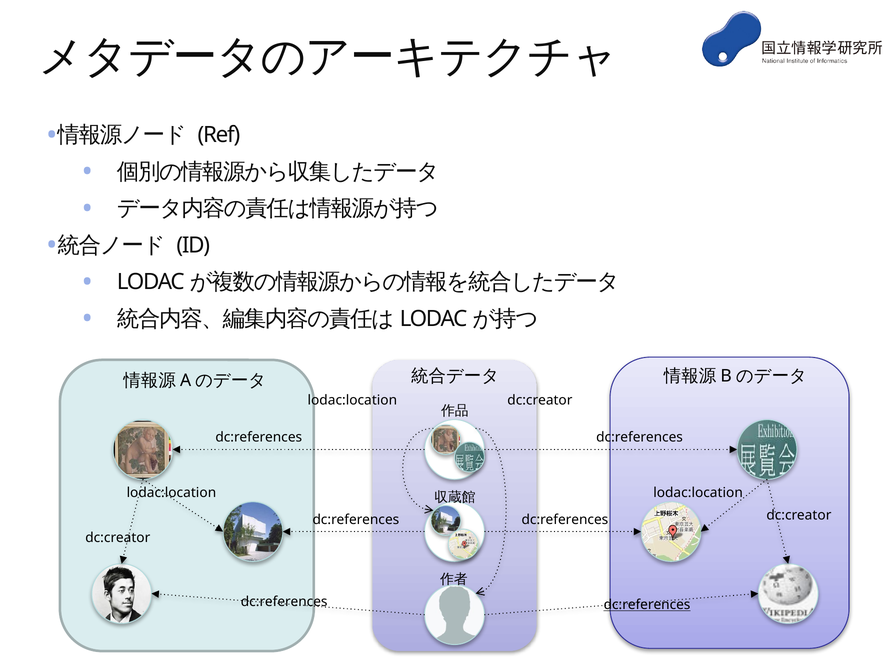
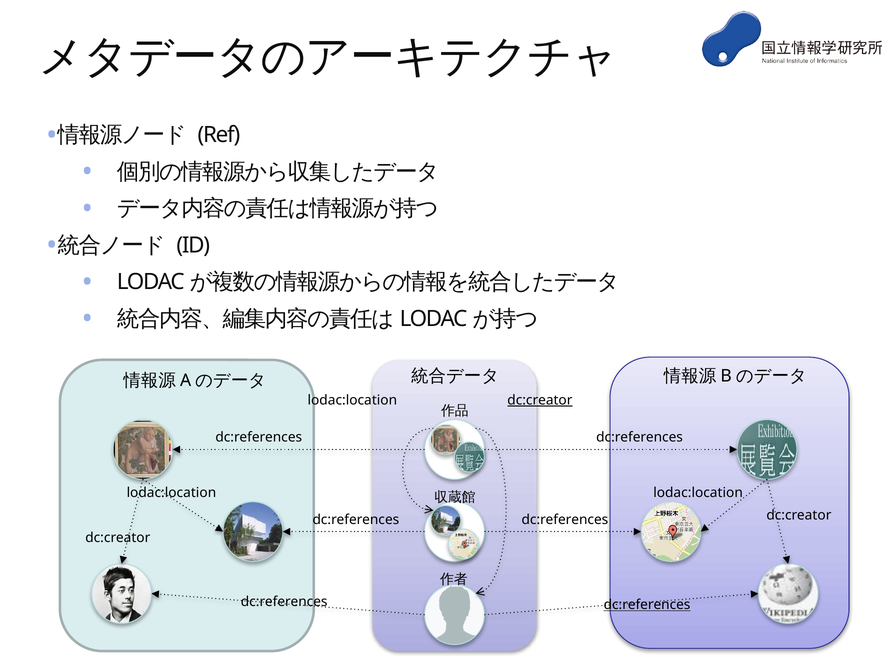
dc:creator underline: none -> present (540, 400)
